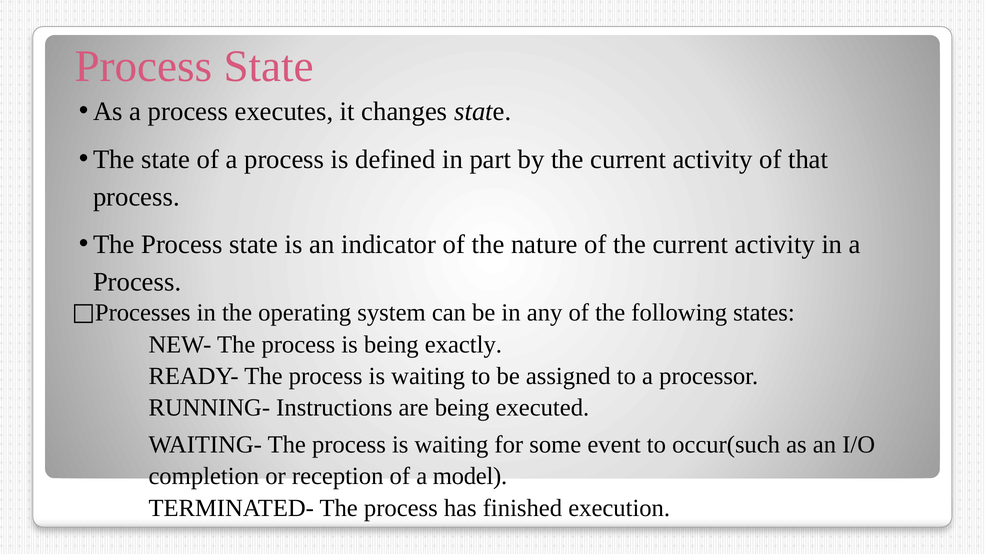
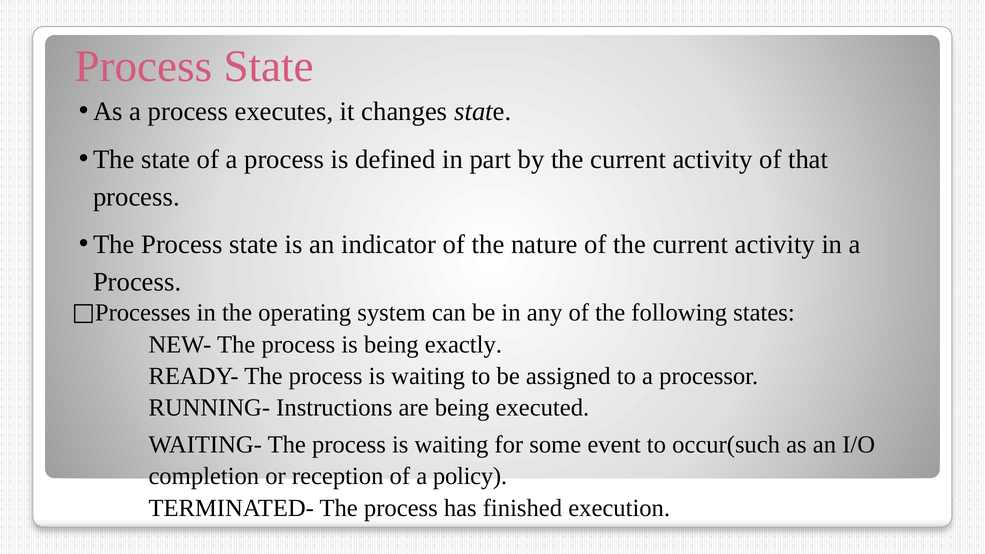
model: model -> policy (470, 476)
